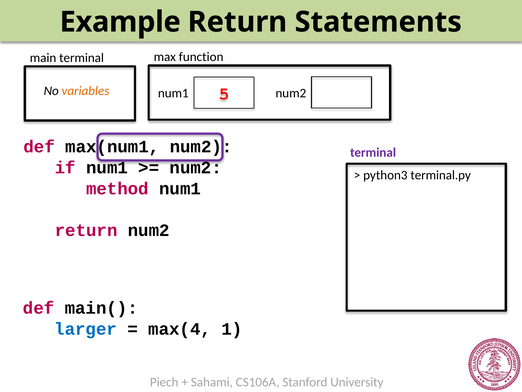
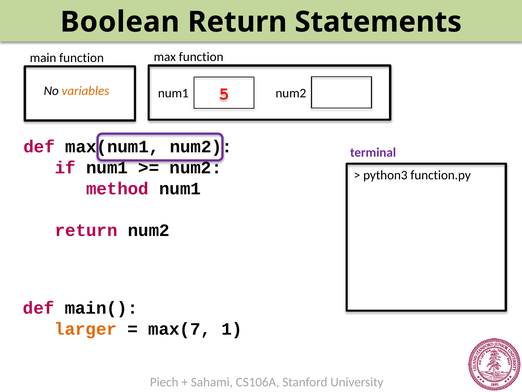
Example: Example -> Boolean (120, 22)
main terminal: terminal -> function (82, 58)
terminal.py: terminal.py -> function.py (441, 175)
larger colour: blue -> orange (86, 329)
max(4: max(4 -> max(7 (180, 329)
